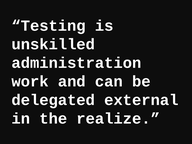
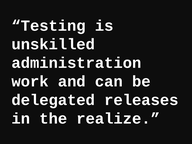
external: external -> releases (141, 100)
